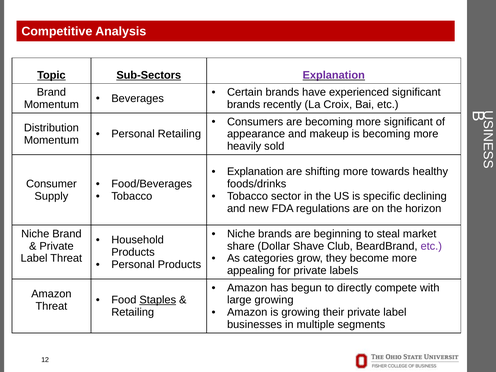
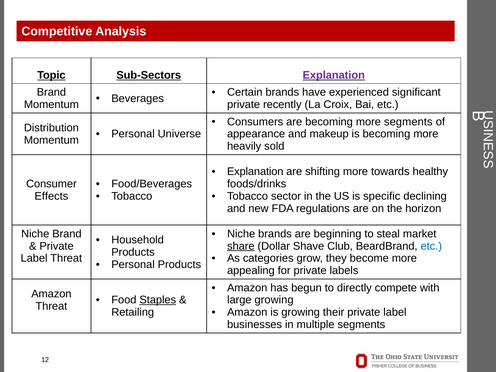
brands: brands -> private (244, 105)
more significant: significant -> segments (408, 122)
Personal Retailing: Retailing -> Universe (179, 134)
Supply: Supply -> Effects (51, 196)
share underline: none -> present (241, 246)
etc colour: purple -> blue (431, 246)
